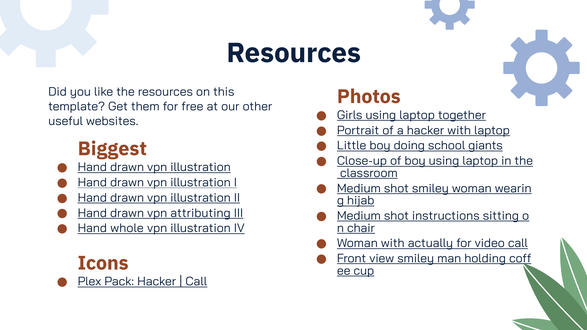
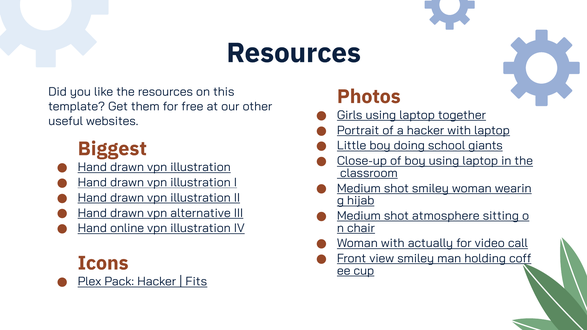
attributing: attributing -> alternative (201, 213)
instructions: instructions -> atmosphere (446, 216)
whole: whole -> online (127, 228)
Call: Call -> Fits (196, 282)
